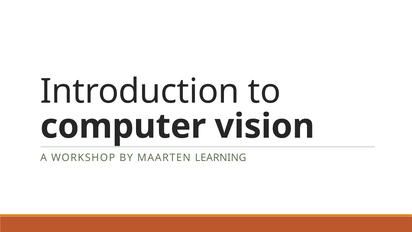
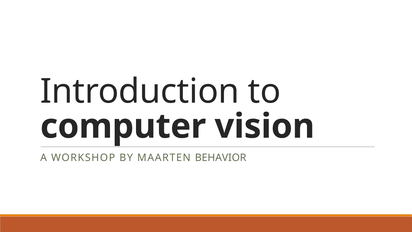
LEARNING: LEARNING -> BEHAVIOR (221, 158)
